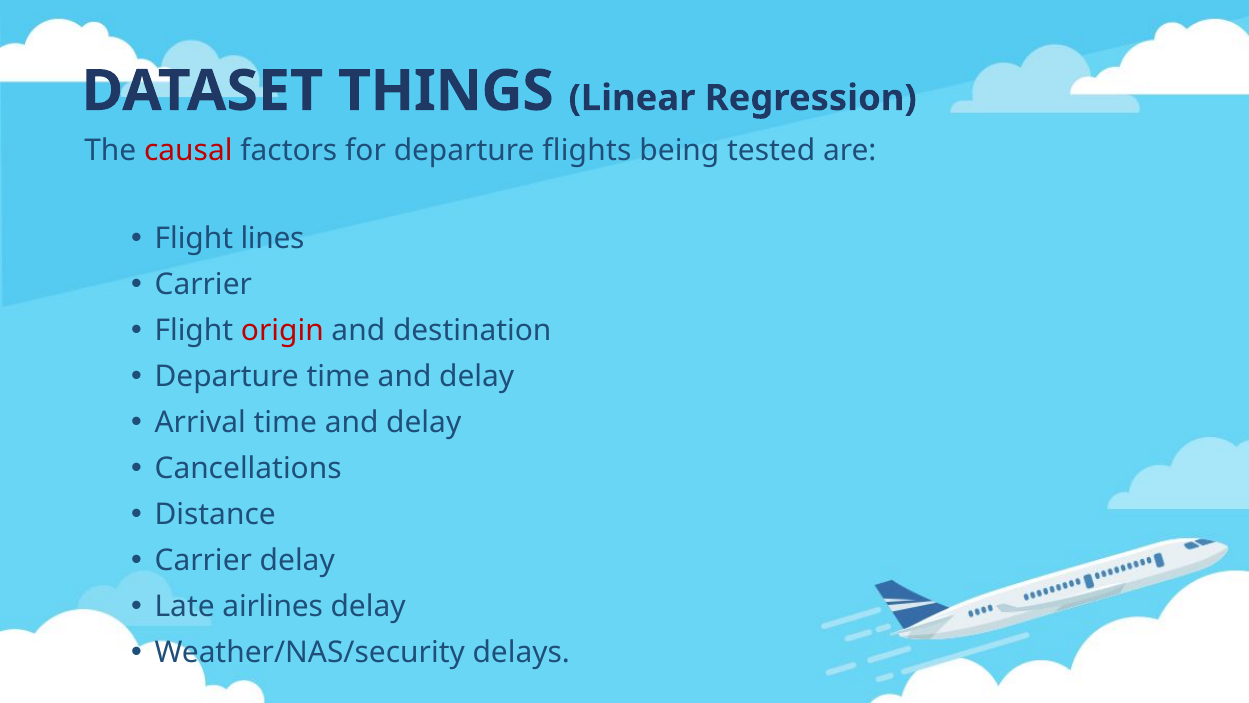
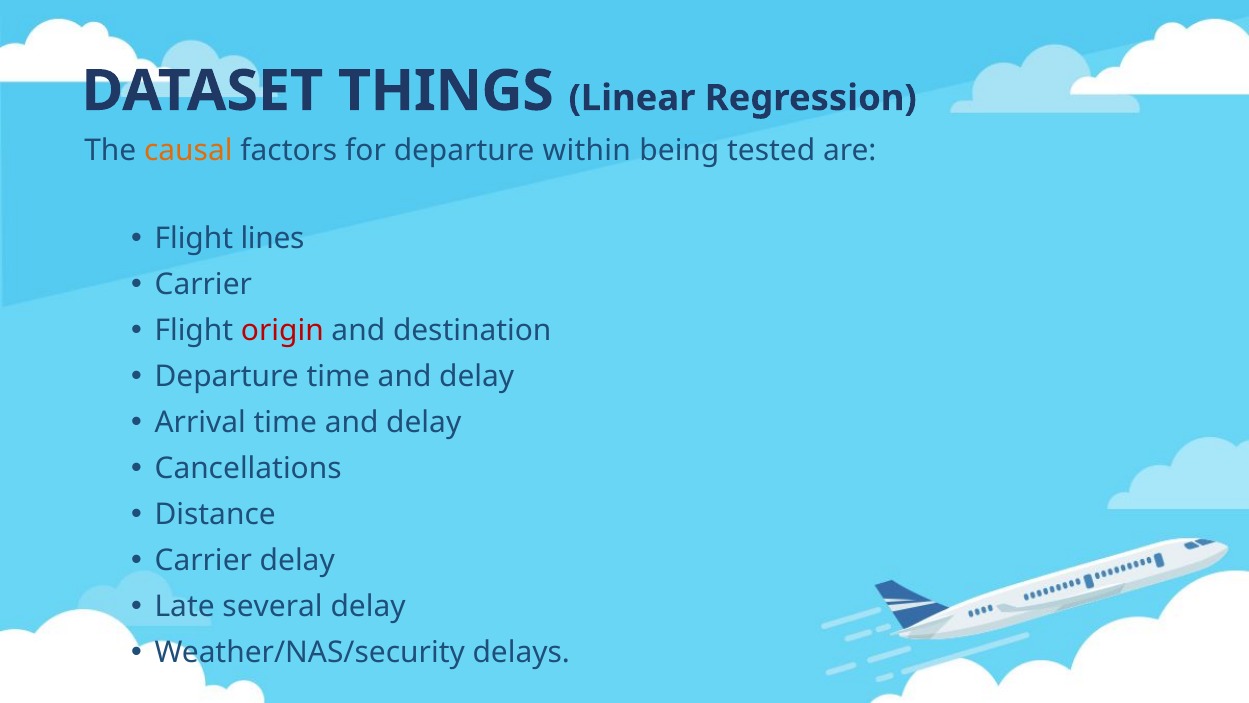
causal colour: red -> orange (188, 151)
flights: flights -> within (587, 151)
airlines: airlines -> several (273, 606)
